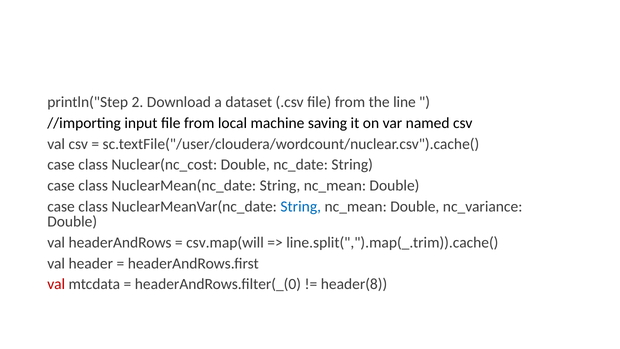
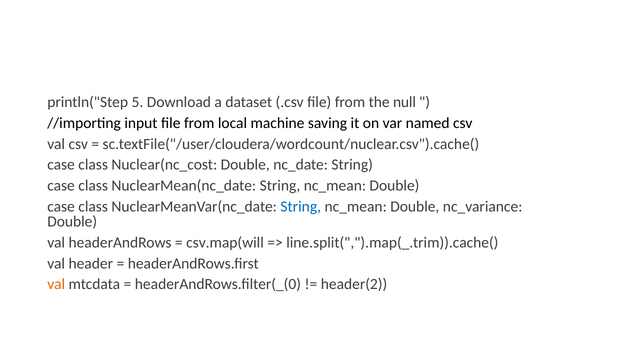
2: 2 -> 5 (137, 102)
line: line -> null (404, 102)
val colour: red -> orange (56, 284)
header(8: header(8 -> header(2 (354, 284)
